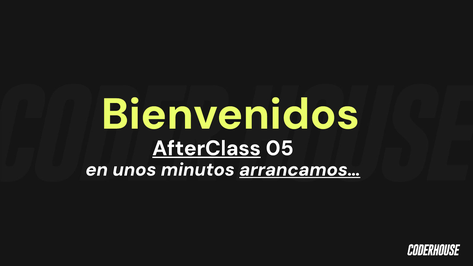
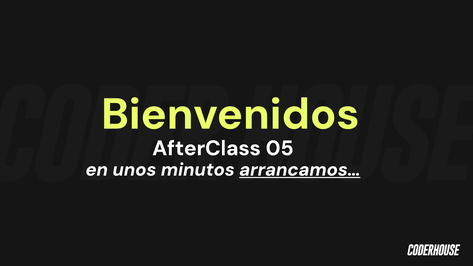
AfterClass underline: present -> none (207, 148)
